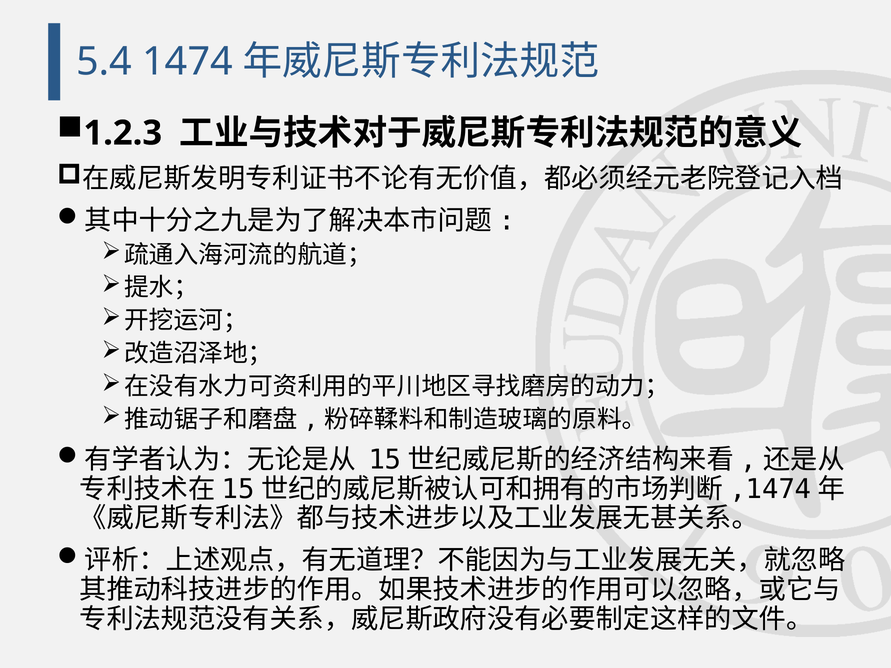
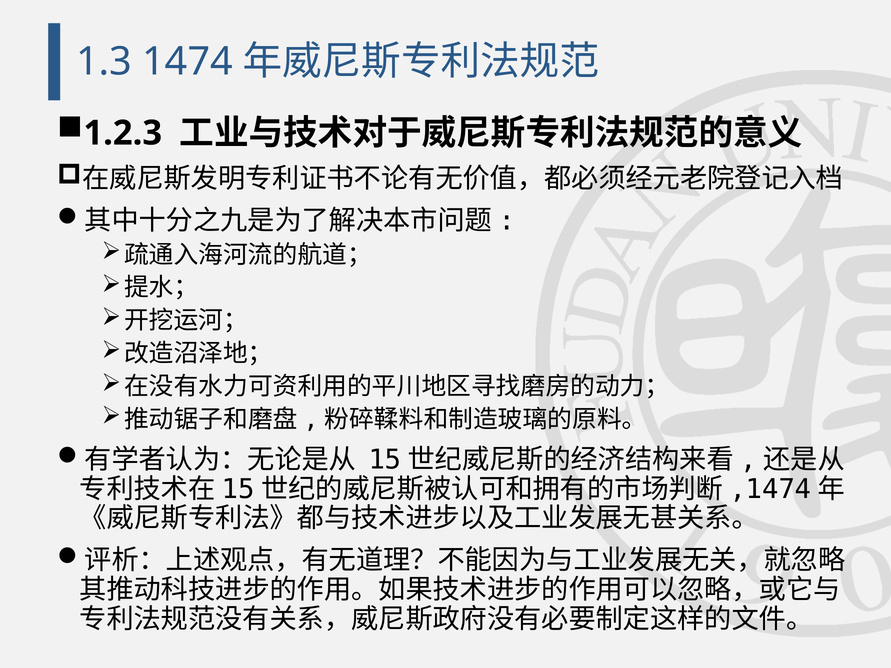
5.4: 5.4 -> 1.3 (104, 62)
